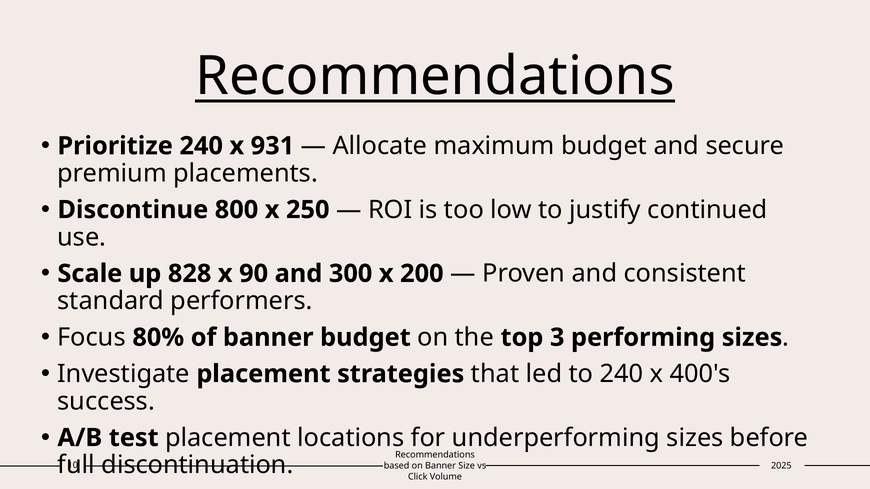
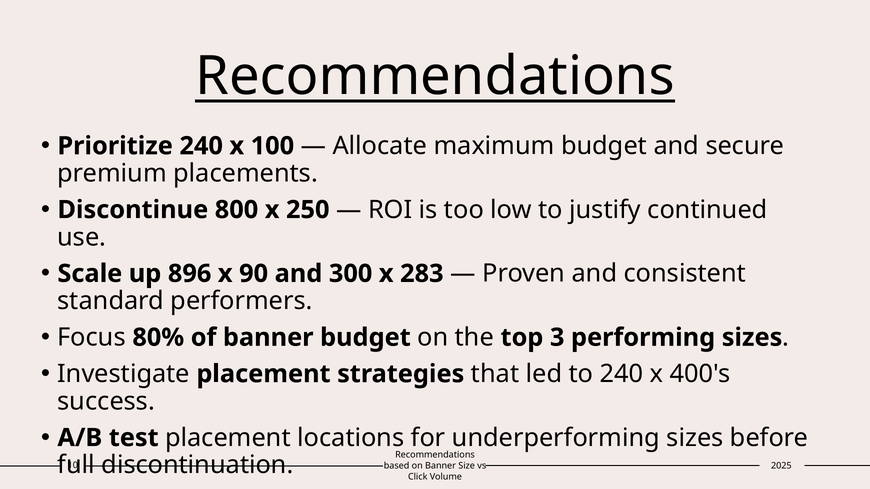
931: 931 -> 100 (272, 146)
828: 828 -> 896 (190, 274)
200: 200 -> 283 (422, 274)
